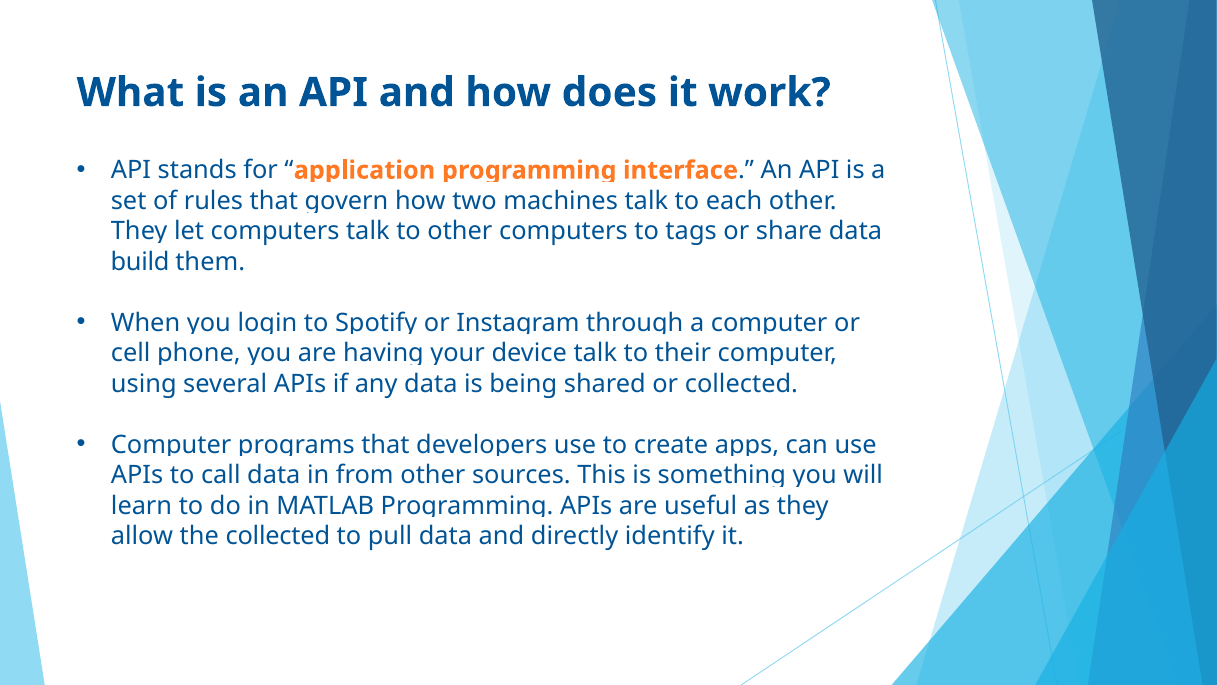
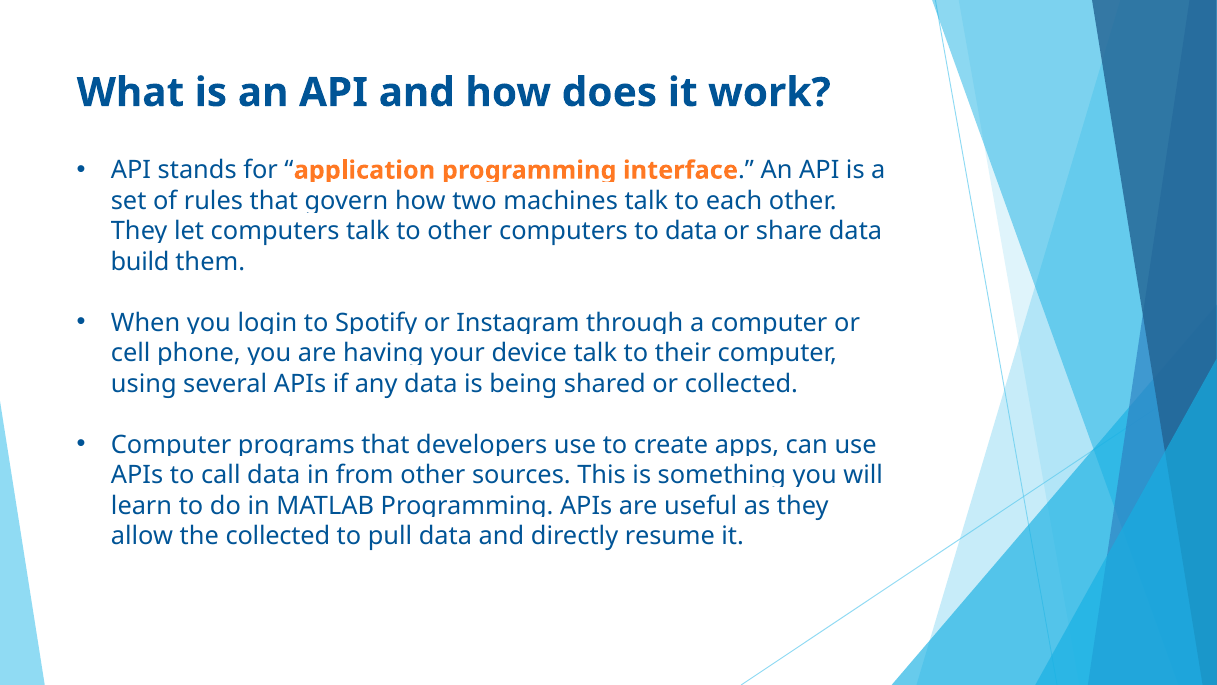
to tags: tags -> data (691, 231)
identify: identify -> resume (670, 536)
